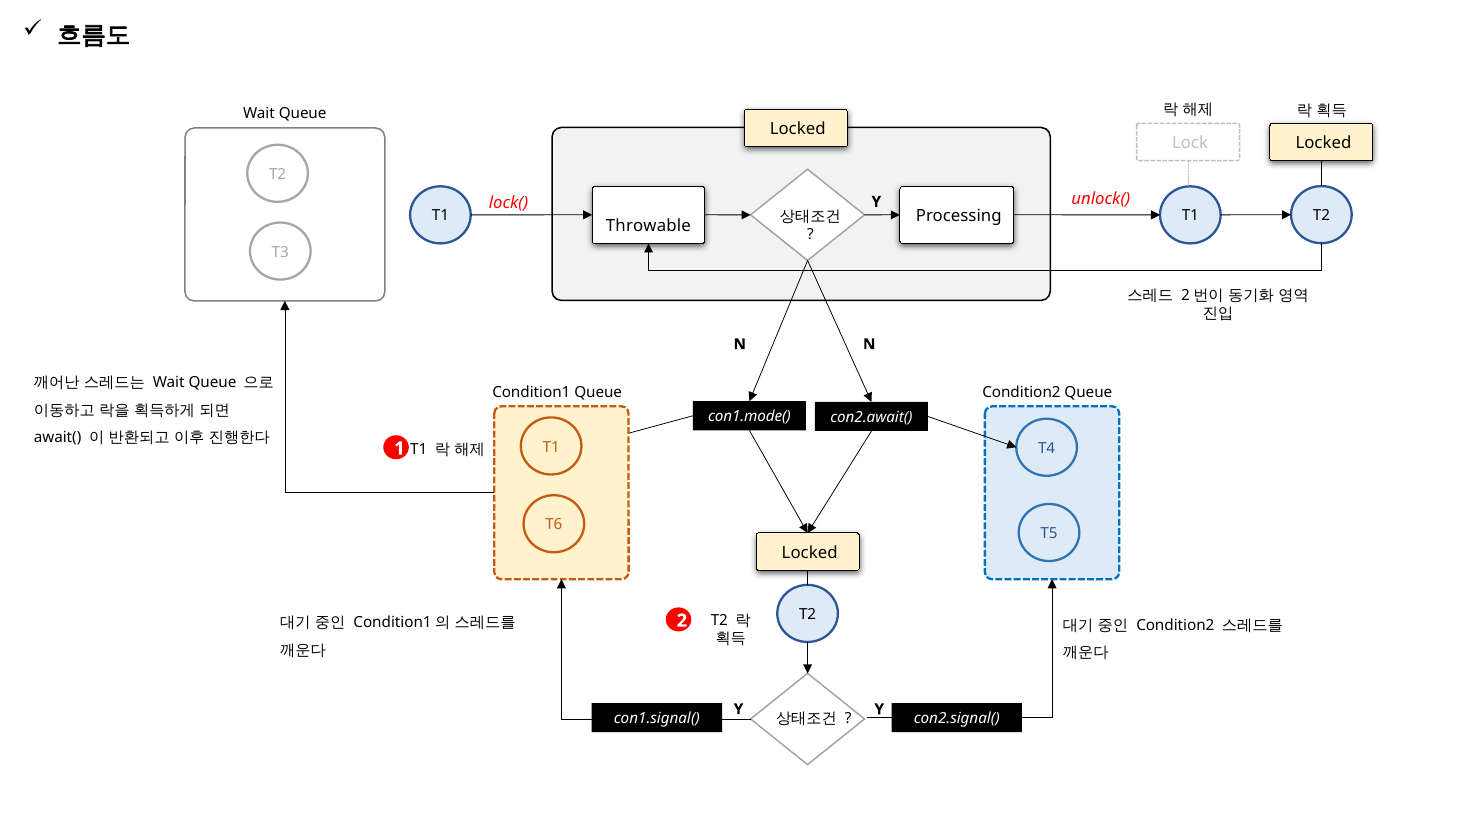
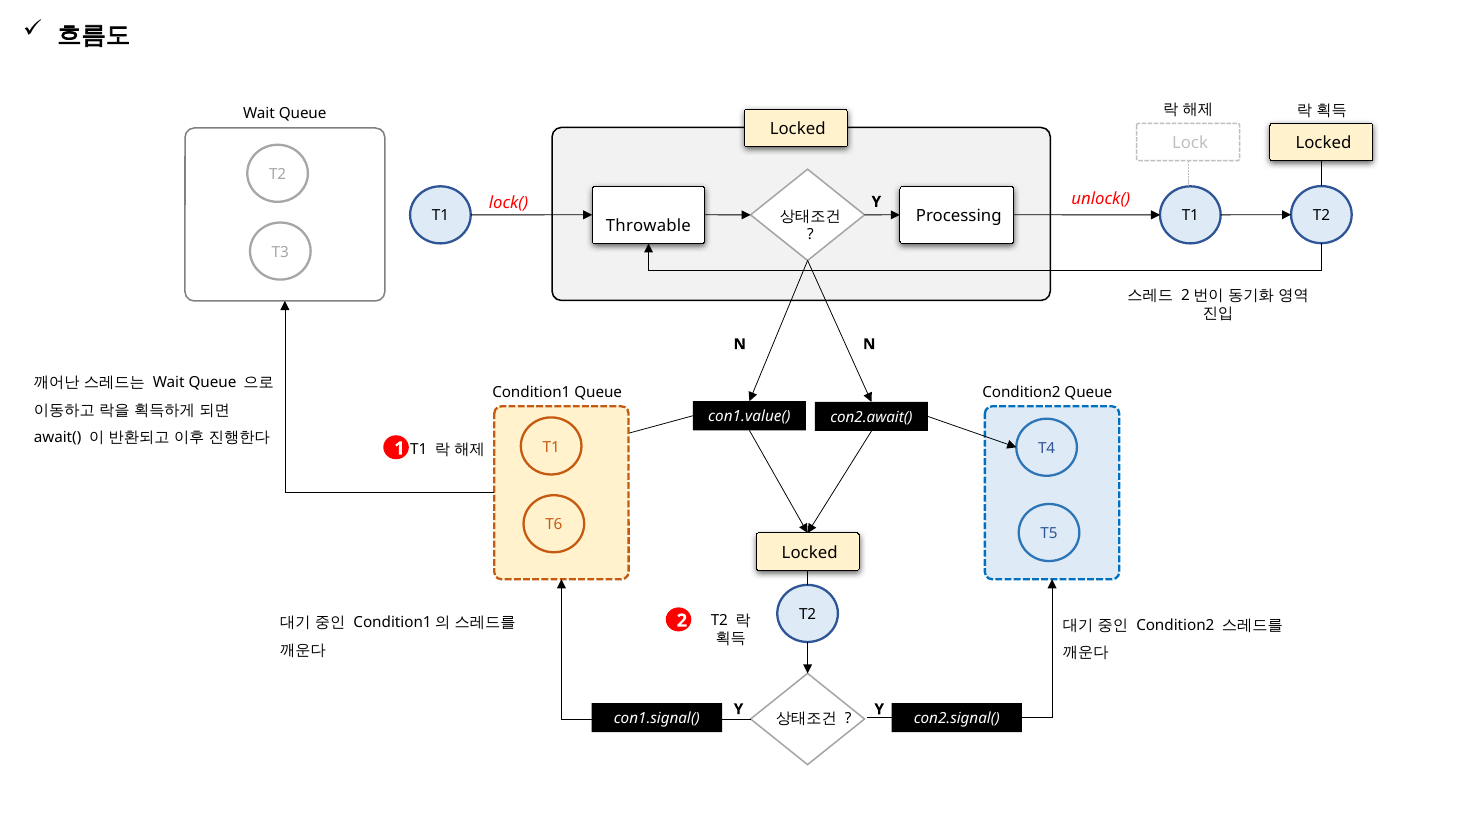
con1.mode(: con1.mode( -> con1.value( (749, 417)
